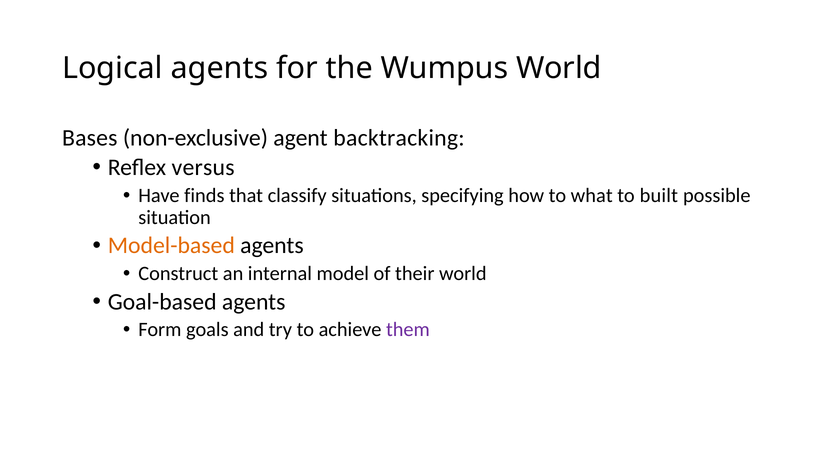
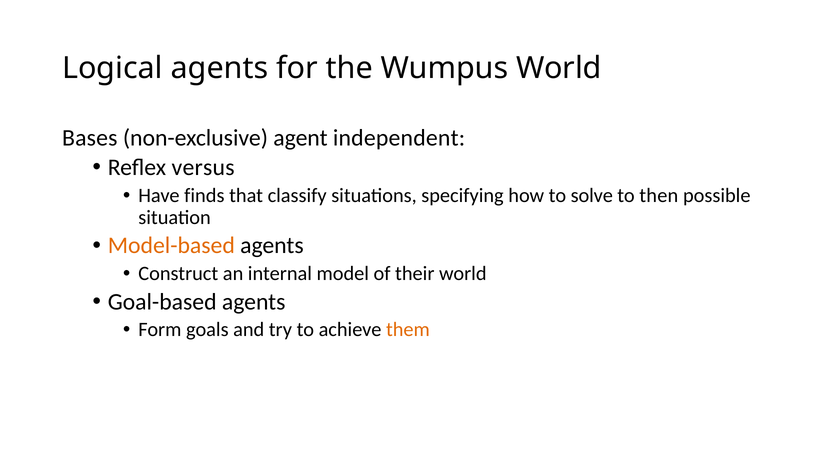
backtracking: backtracking -> independent (399, 138)
what: what -> solve (592, 196)
built: built -> then (659, 196)
them colour: purple -> orange (408, 330)
